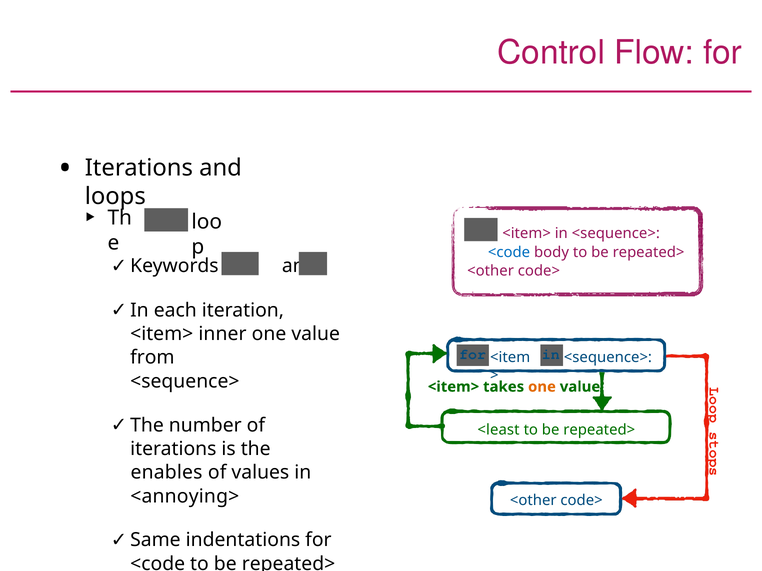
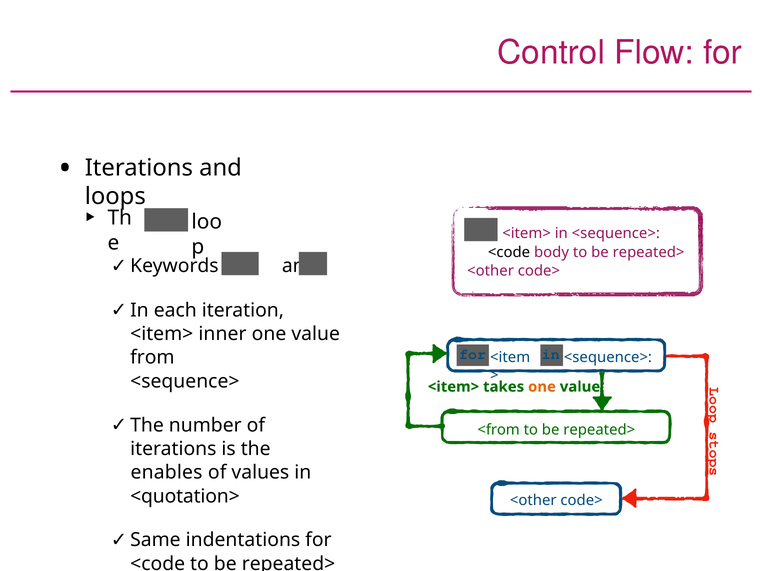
<code colour: blue -> black (509, 252)
<least: <least -> <from (499, 430)
<annoying>: <annoying> -> <quotation> (185, 497)
